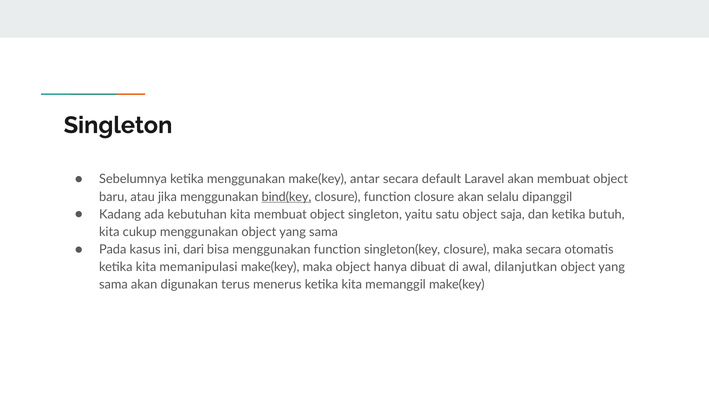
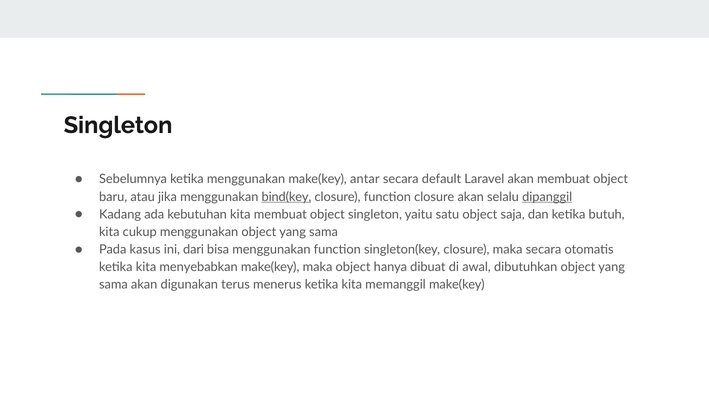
dipanggil underline: none -> present (547, 197)
memanipulasi: memanipulasi -> menyebabkan (199, 267)
dilanjutkan: dilanjutkan -> dibutuhkan (526, 267)
